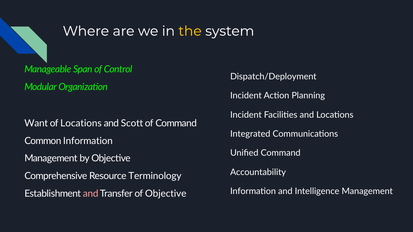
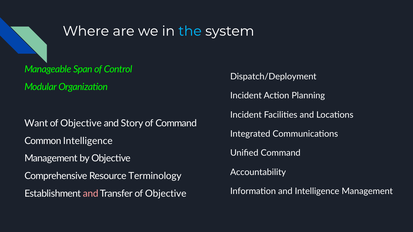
the colour: yellow -> light blue (190, 31)
Locations: Locations -> Objective (81, 123)
Scott: Scott -> Story (132, 123)
Common Information: Information -> Intelligence (88, 141)
